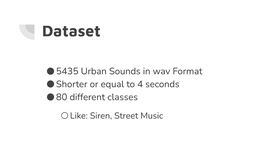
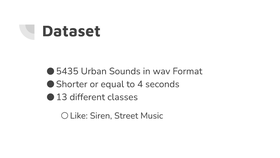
80: 80 -> 13 (62, 97)
